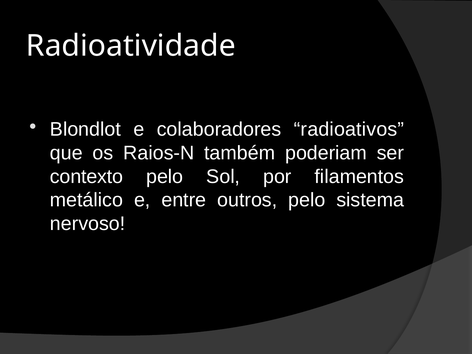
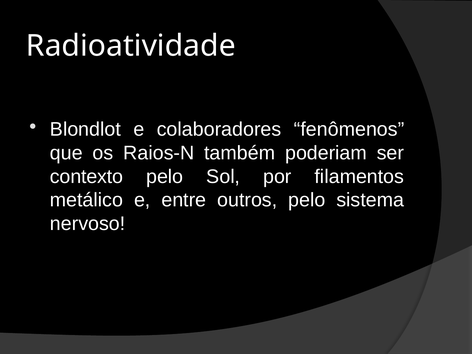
radioativos: radioativos -> fenômenos (349, 129)
